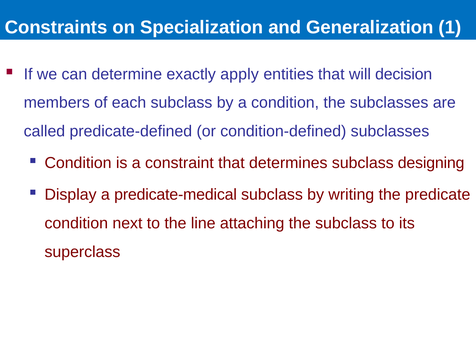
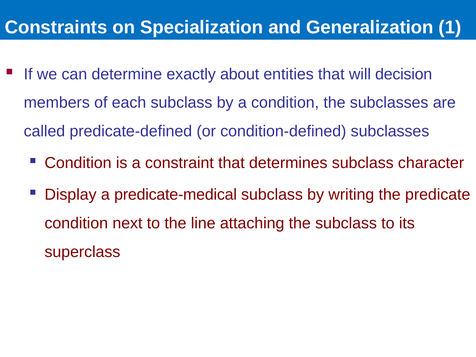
apply: apply -> about (240, 74)
designing: designing -> character (431, 163)
